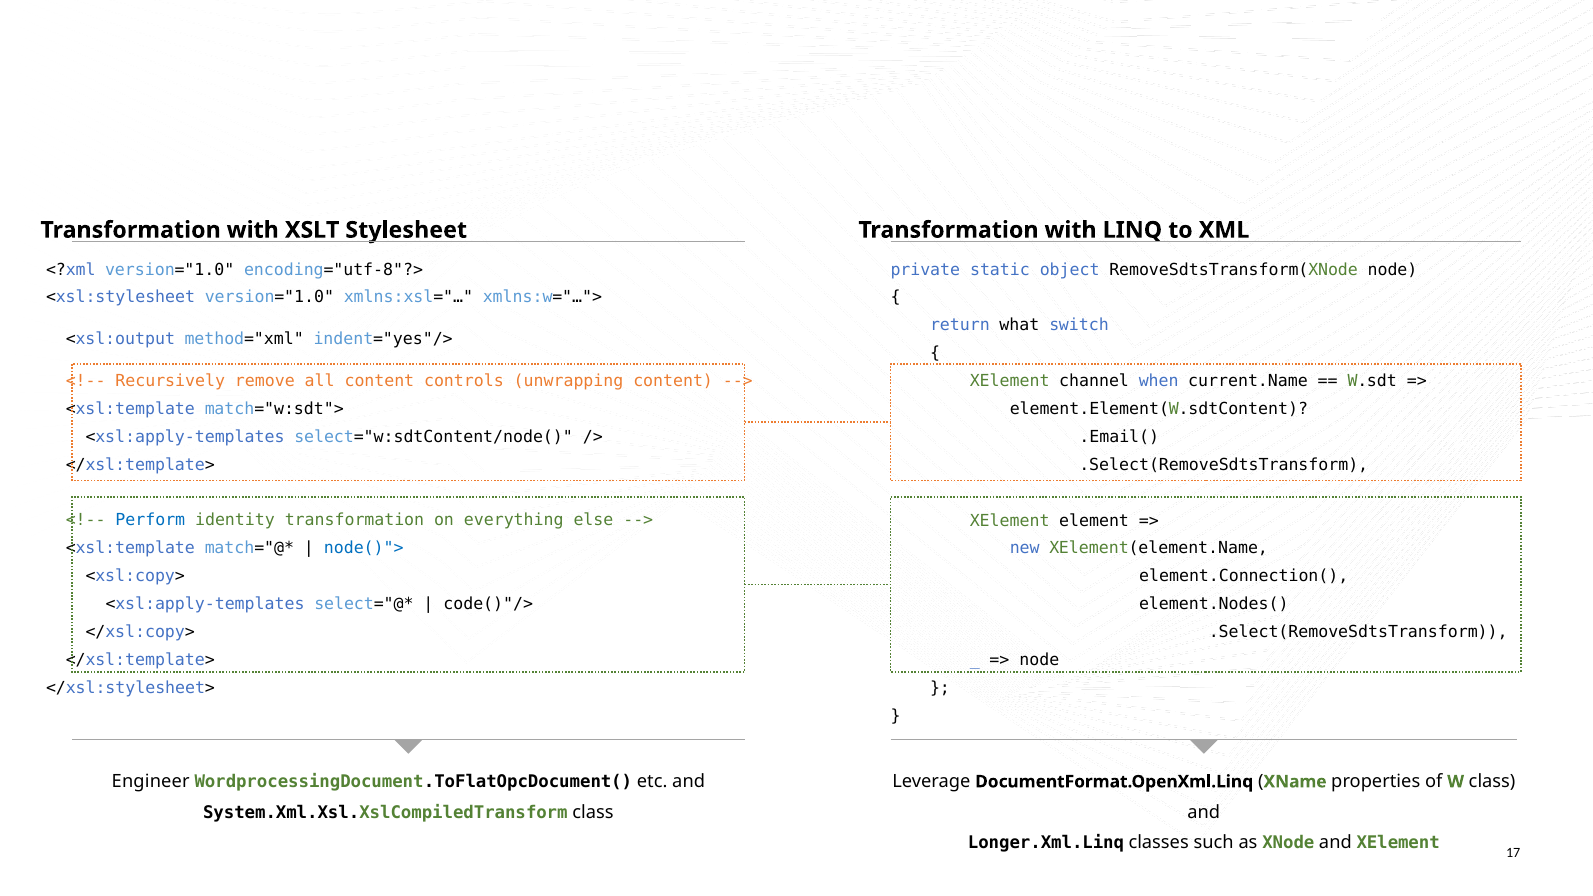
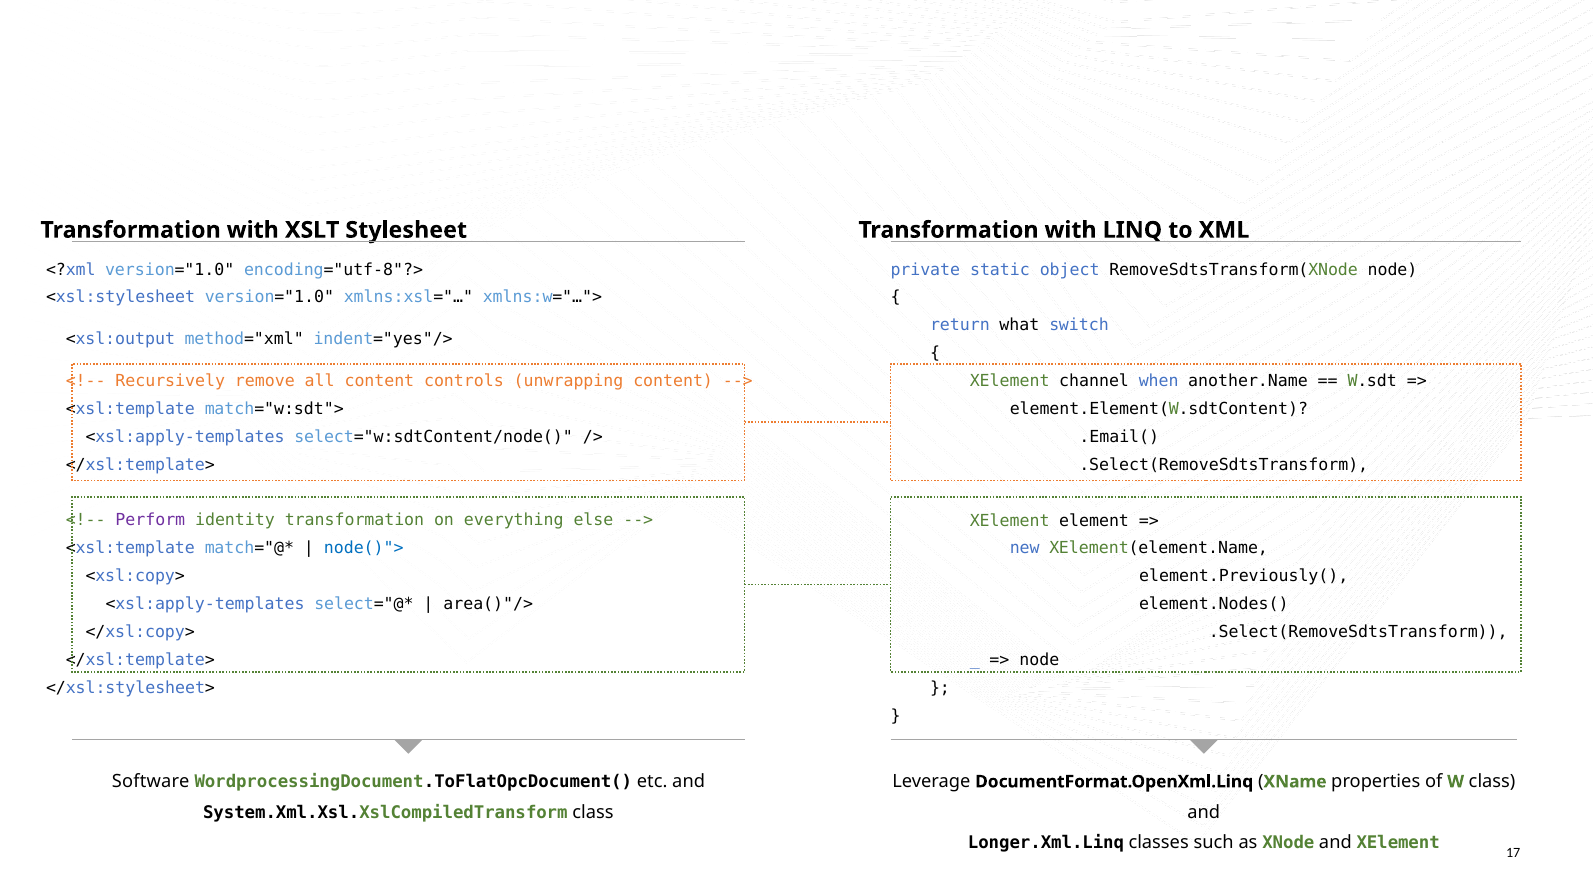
current.Name: current.Name -> another.Name (1248, 381)
Perform colour: blue -> purple (150, 520)
element.Connection(: element.Connection( -> element.Previously( (1244, 576)
code()"/>: code()"/> -> area()"/> (488, 604)
Engineer: Engineer -> Software (151, 781)
